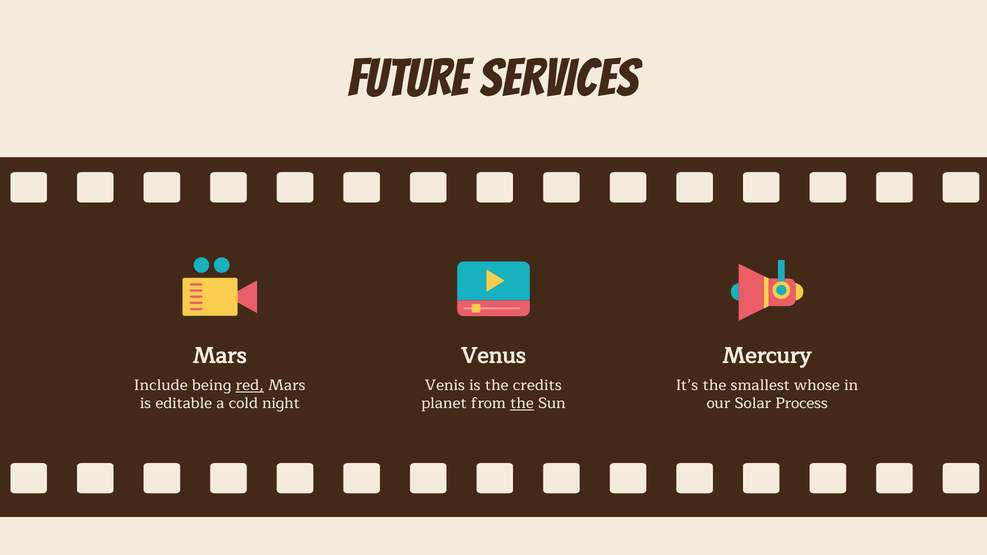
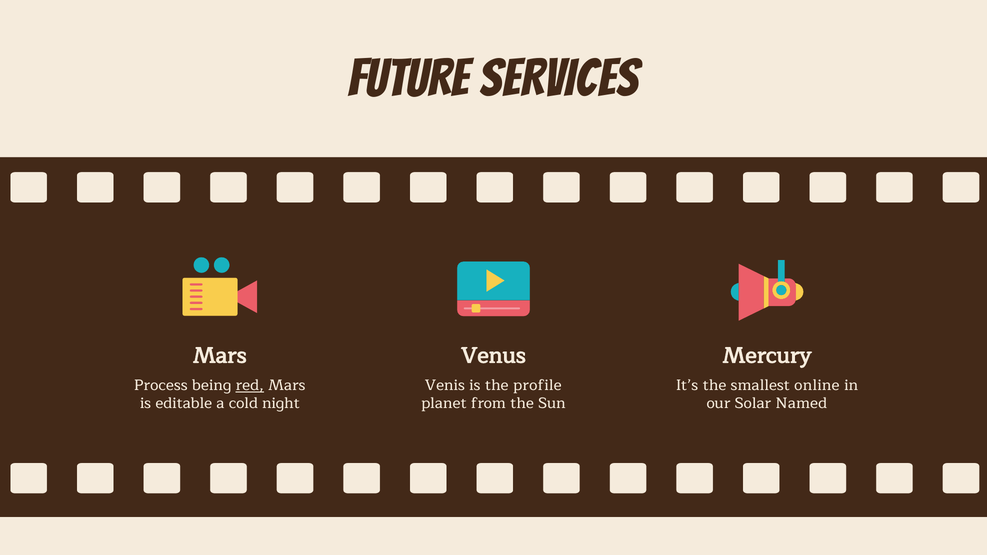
Include: Include -> Process (161, 386)
credits: credits -> profile (537, 386)
whose: whose -> online (817, 386)
the underline: present -> none (522, 404)
Process: Process -> Named (801, 404)
